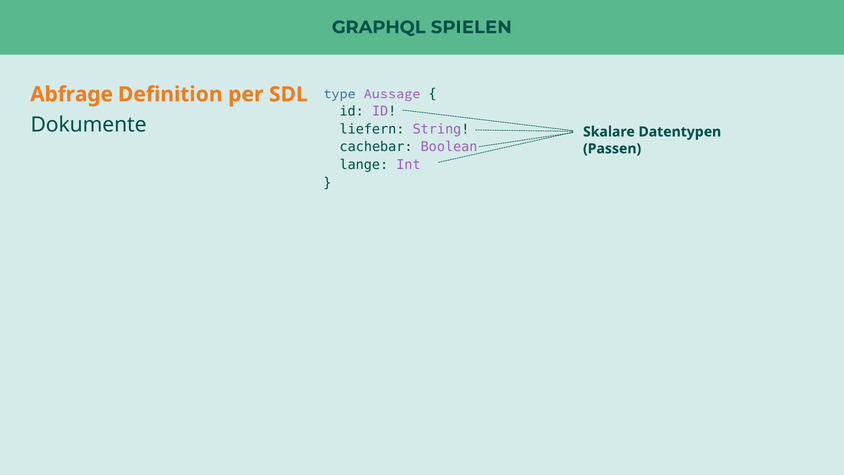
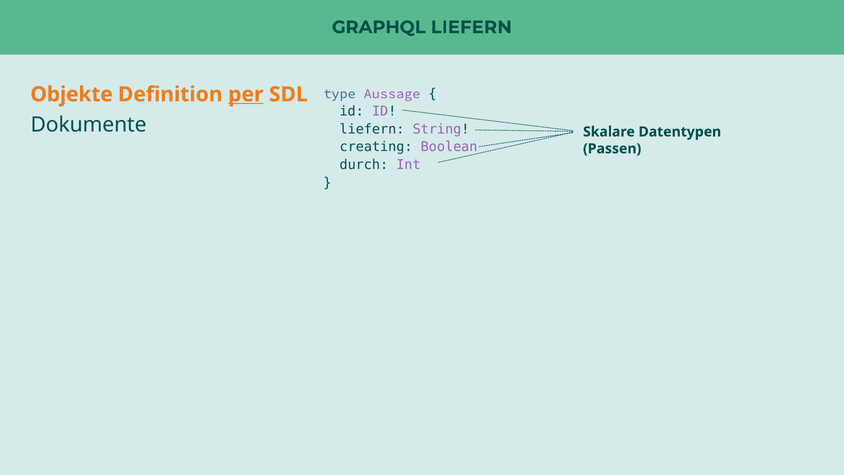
GRAPHQL SPIELEN: SPIELEN -> LIEFERN (471, 27)
Abfrage: Abfrage -> Objekte (72, 94)
per underline: none -> present (246, 94)
cachebar: cachebar -> creating (376, 147)
lange: lange -> durch (364, 165)
